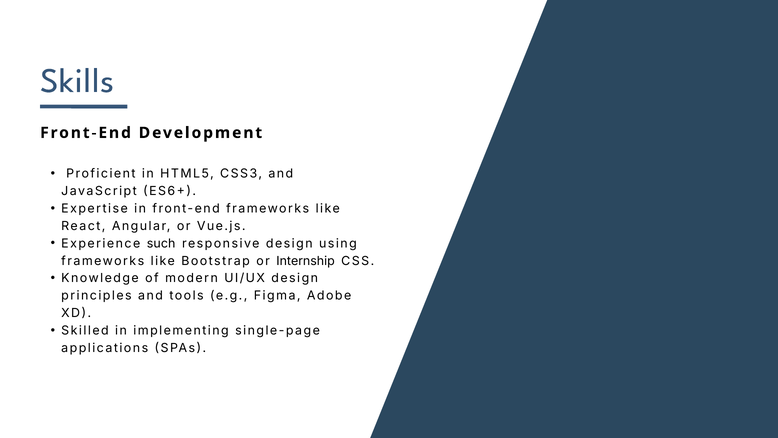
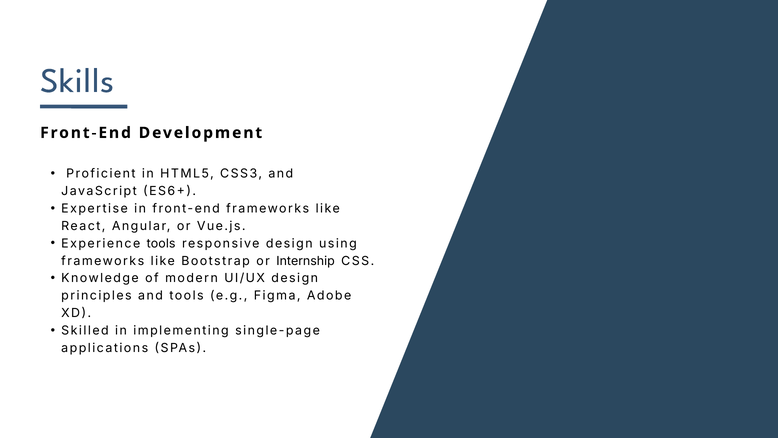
Experience such: such -> tools (161, 243)
